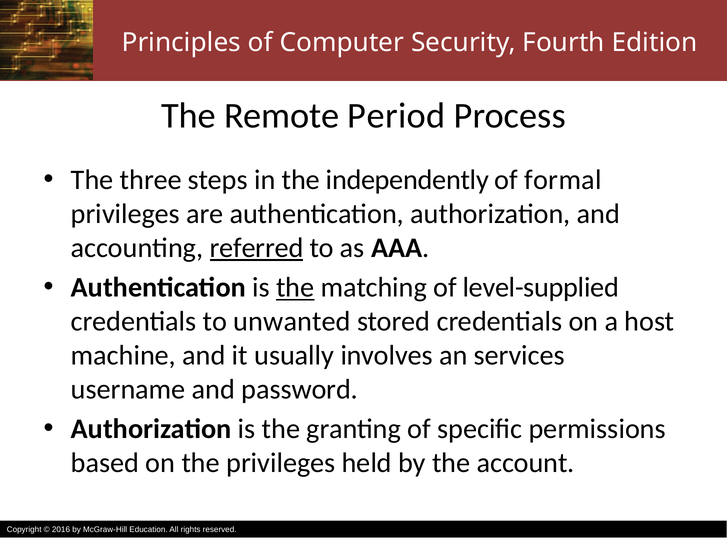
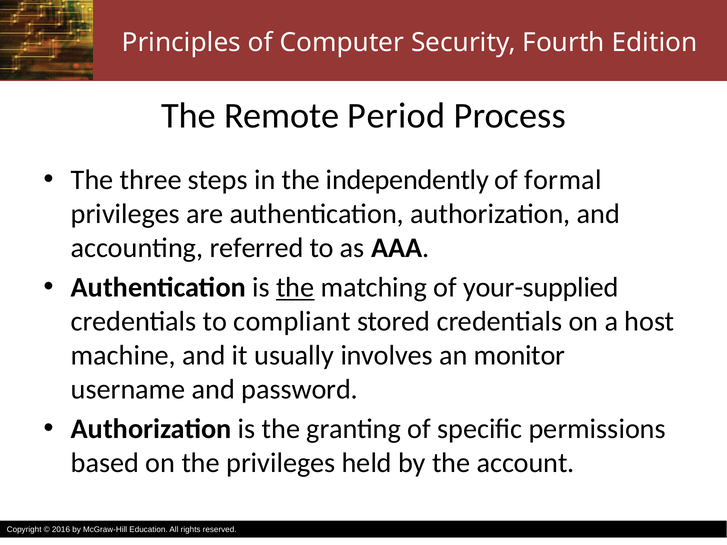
referred underline: present -> none (257, 248)
level-supplied: level-supplied -> your-supplied (541, 288)
unwanted: unwanted -> compliant (292, 322)
services: services -> monitor (519, 355)
